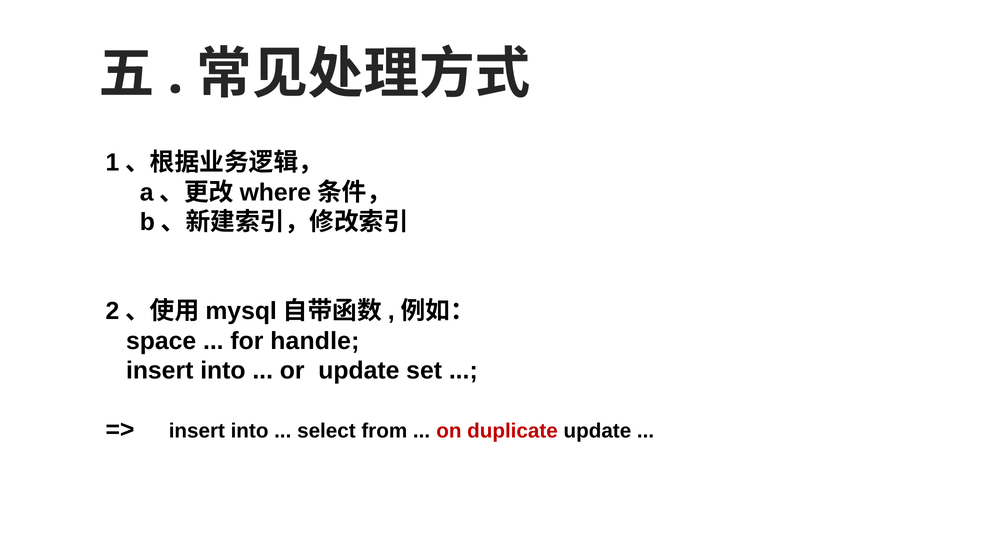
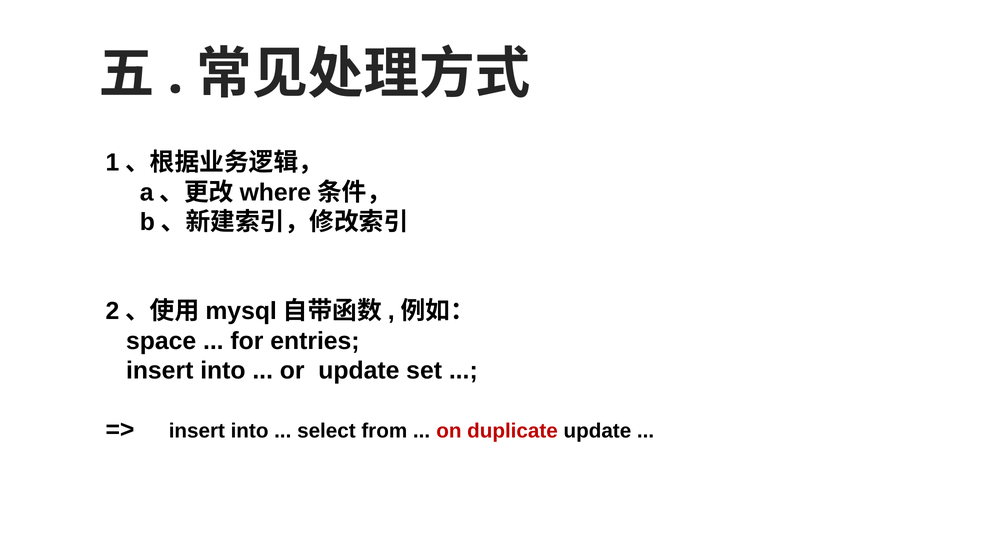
handle: handle -> entries (315, 341)
